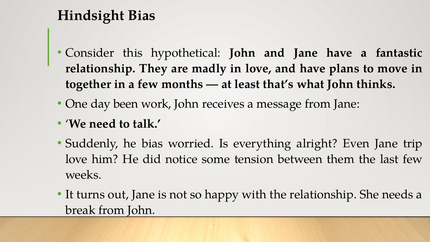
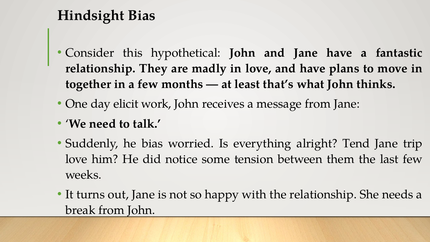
been: been -> elicit (126, 104)
Even: Even -> Tend (356, 143)
